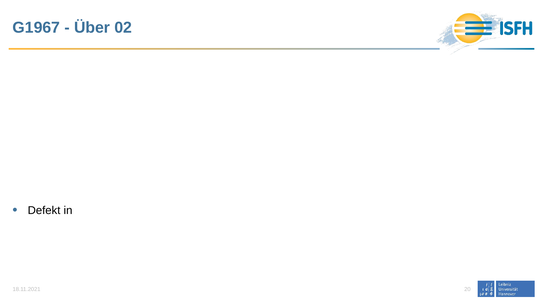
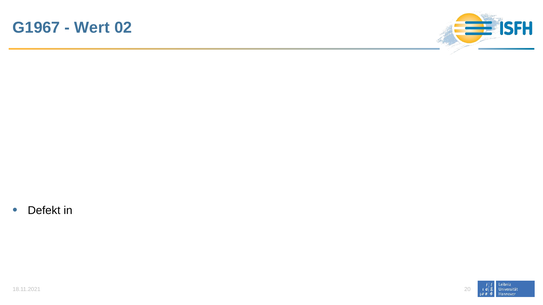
Über: Über -> Wert (92, 28)
